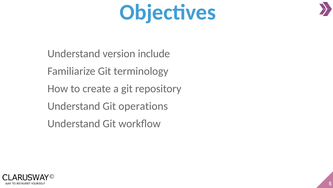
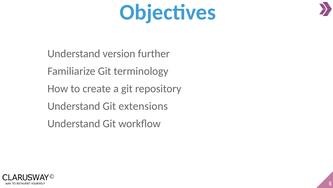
include: include -> further (154, 54)
operations: operations -> extensions (143, 106)
